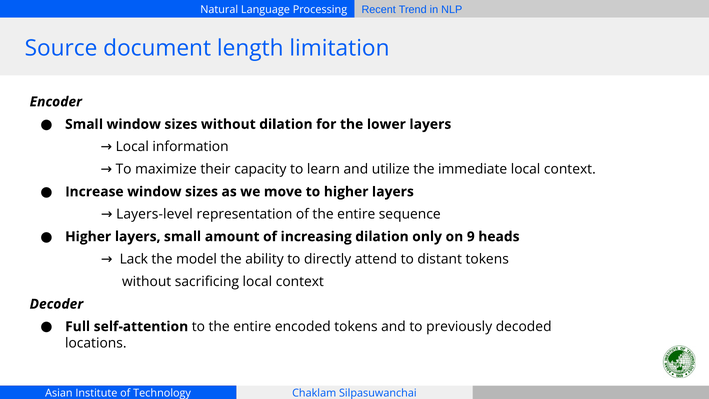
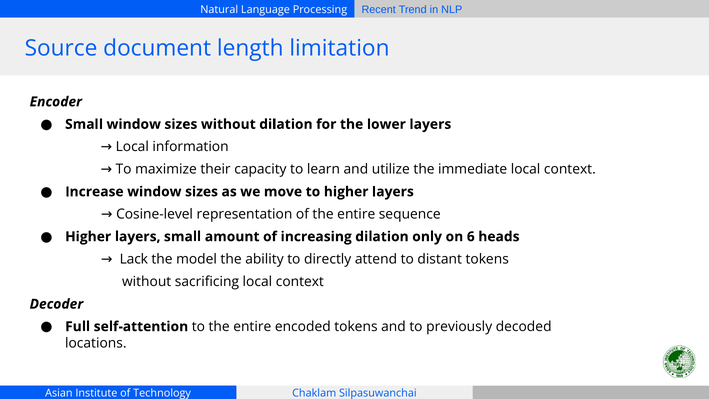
Layers-level: Layers-level -> Cosine-level (155, 214)
9: 9 -> 6 (471, 237)
